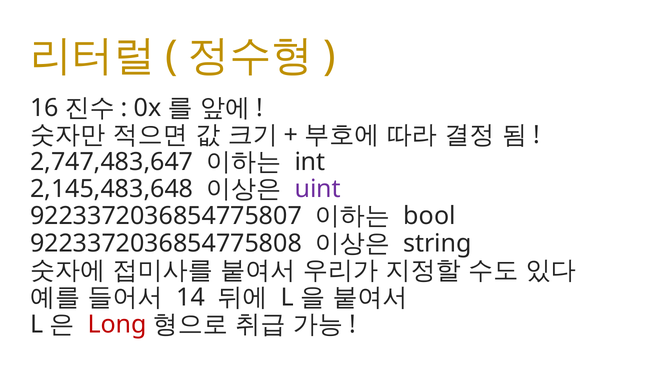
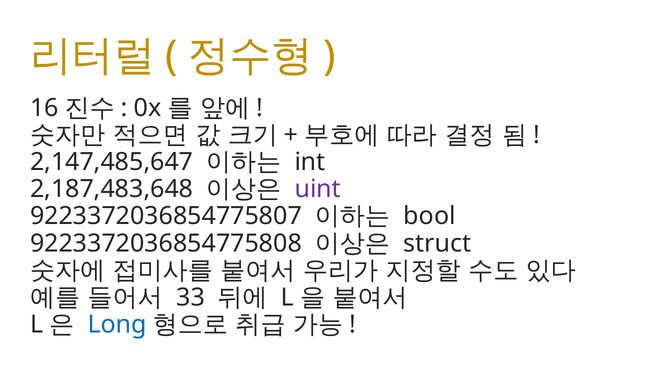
2,747,483,647: 2,747,483,647 -> 2,147,485,647 (112, 162)
2,145,483,648: 2,145,483,648 -> 2,187,483,648 (112, 189)
string: string -> struct (437, 243)
14: 14 -> 33 (191, 297)
Long colour: red -> blue (117, 324)
